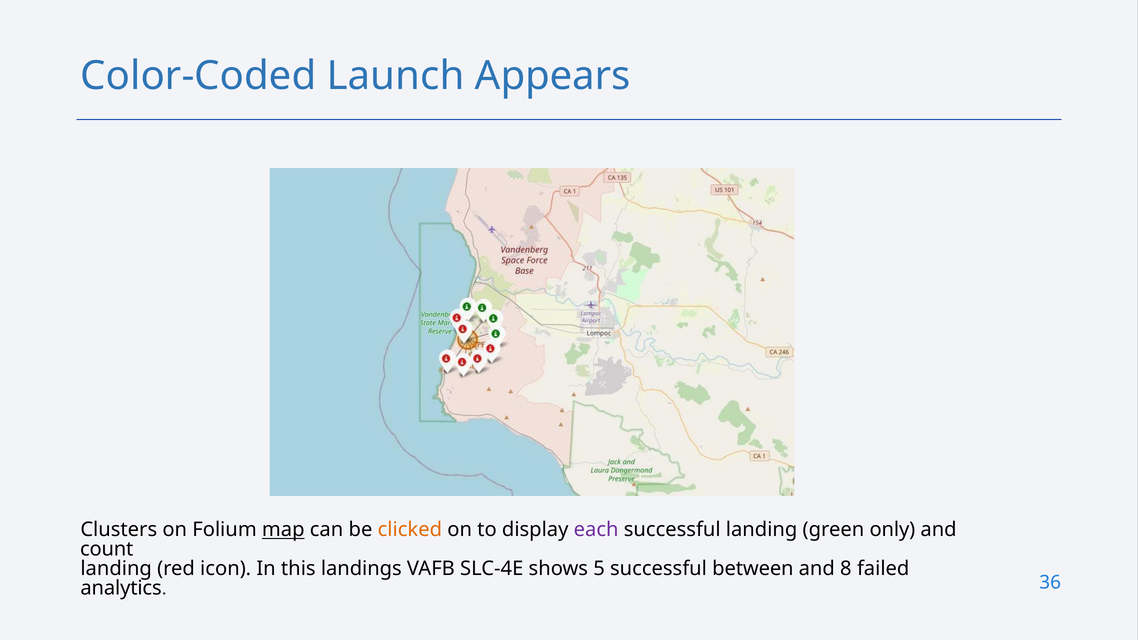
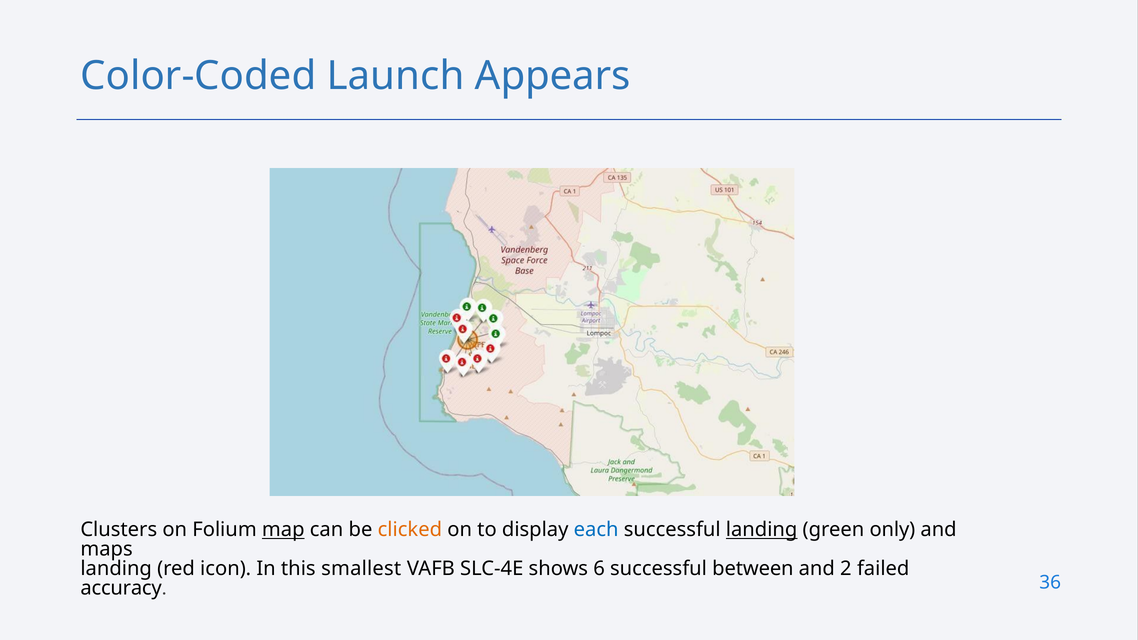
each colour: purple -> blue (596, 530)
landing underline: none -> present (762, 530)
count: count -> maps (107, 549)
landings: landings -> smallest (361, 569)
5: 5 -> 6 (599, 569)
8: 8 -> 2 (846, 569)
analytics: analytics -> accuracy (121, 588)
